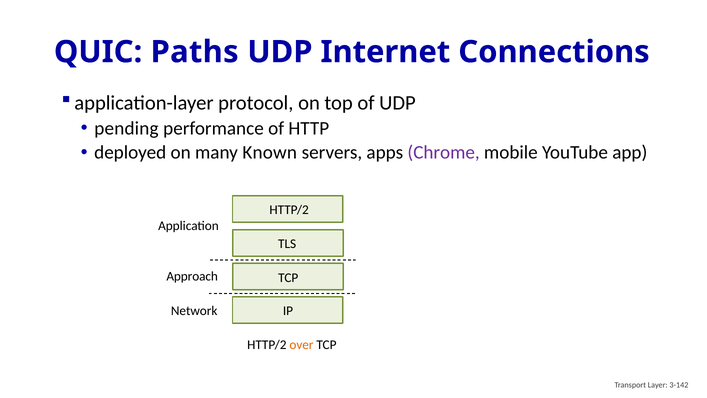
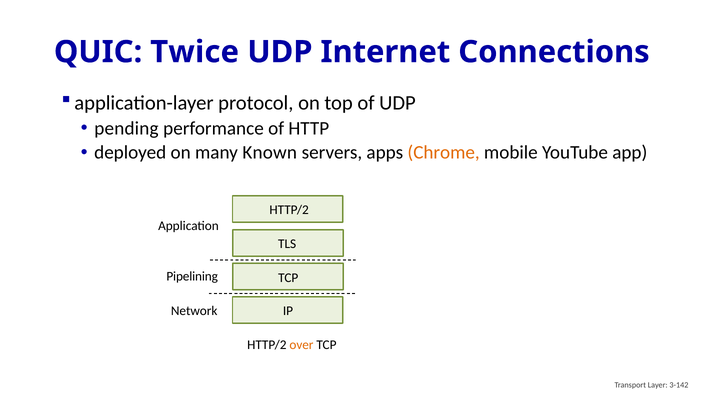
Paths: Paths -> Twice (195, 52)
Chrome colour: purple -> orange (444, 153)
Approach: Approach -> Pipelining (192, 276)
